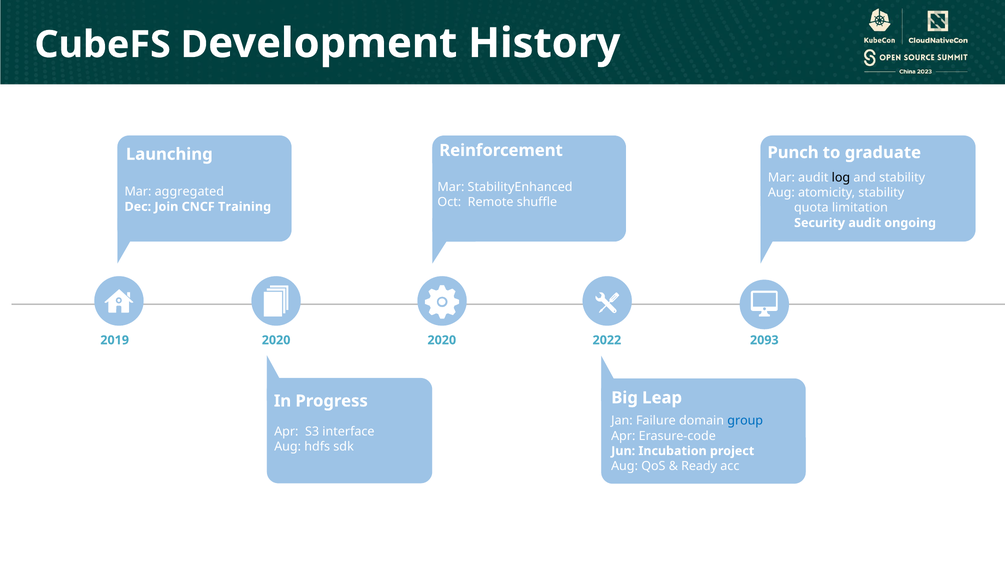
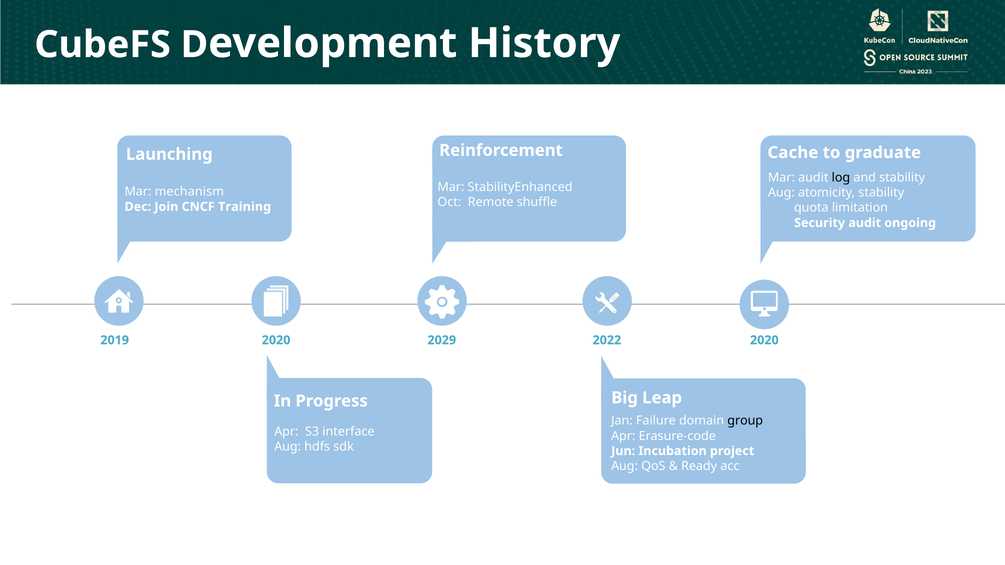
Punch: Punch -> Cache (793, 153)
aggregated: aggregated -> mechanism (189, 192)
2020 2020: 2020 -> 2029 (442, 340)
2022 2093: 2093 -> 2020 (764, 340)
group colour: blue -> black (745, 421)
